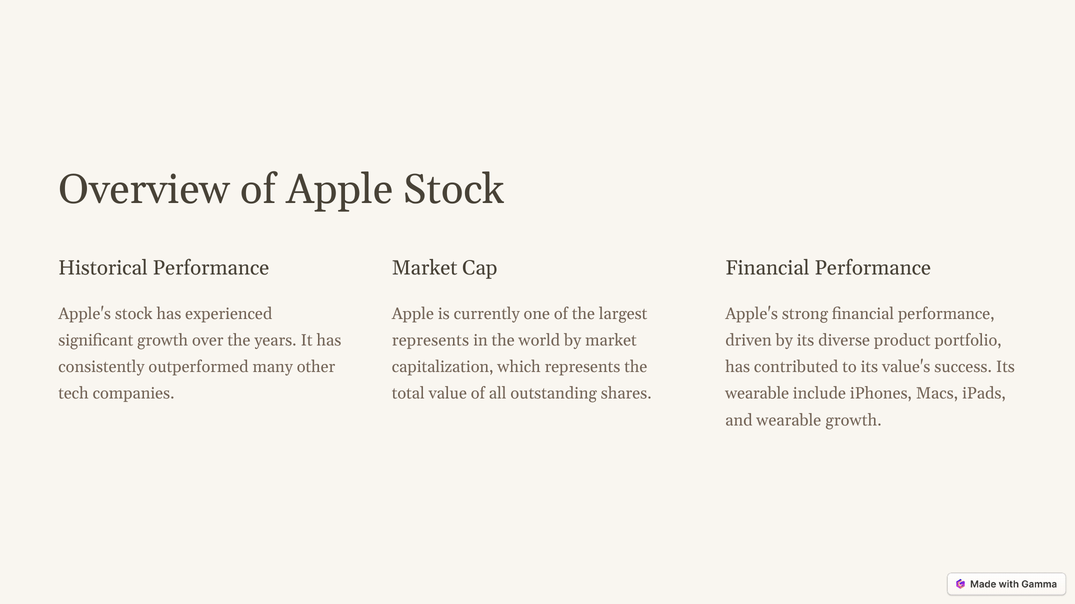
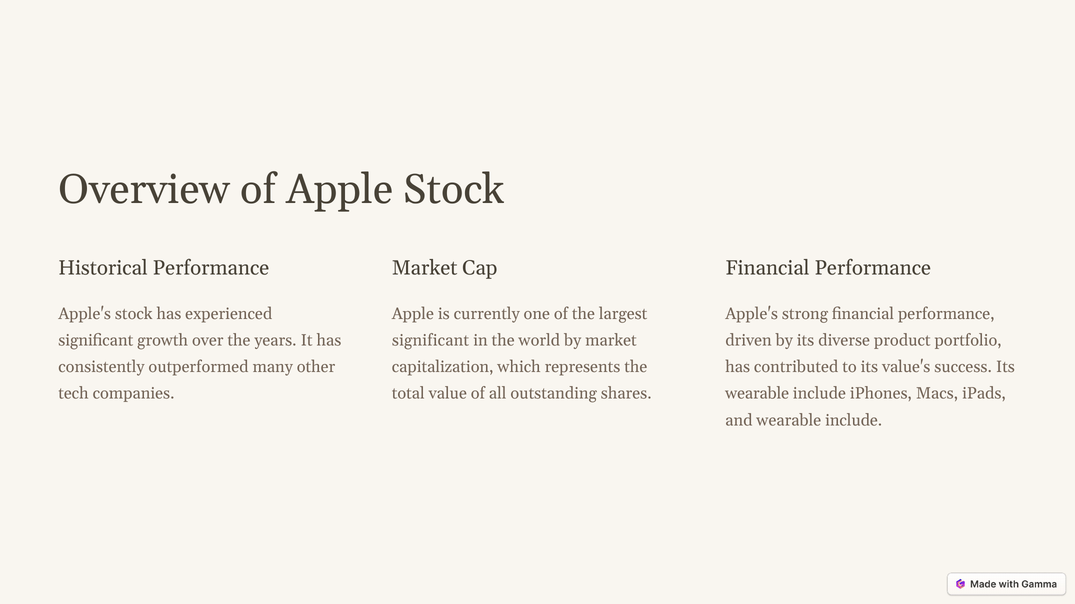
represents: represents -> significant (431, 341)
and wearable growth: growth -> include (854, 421)
